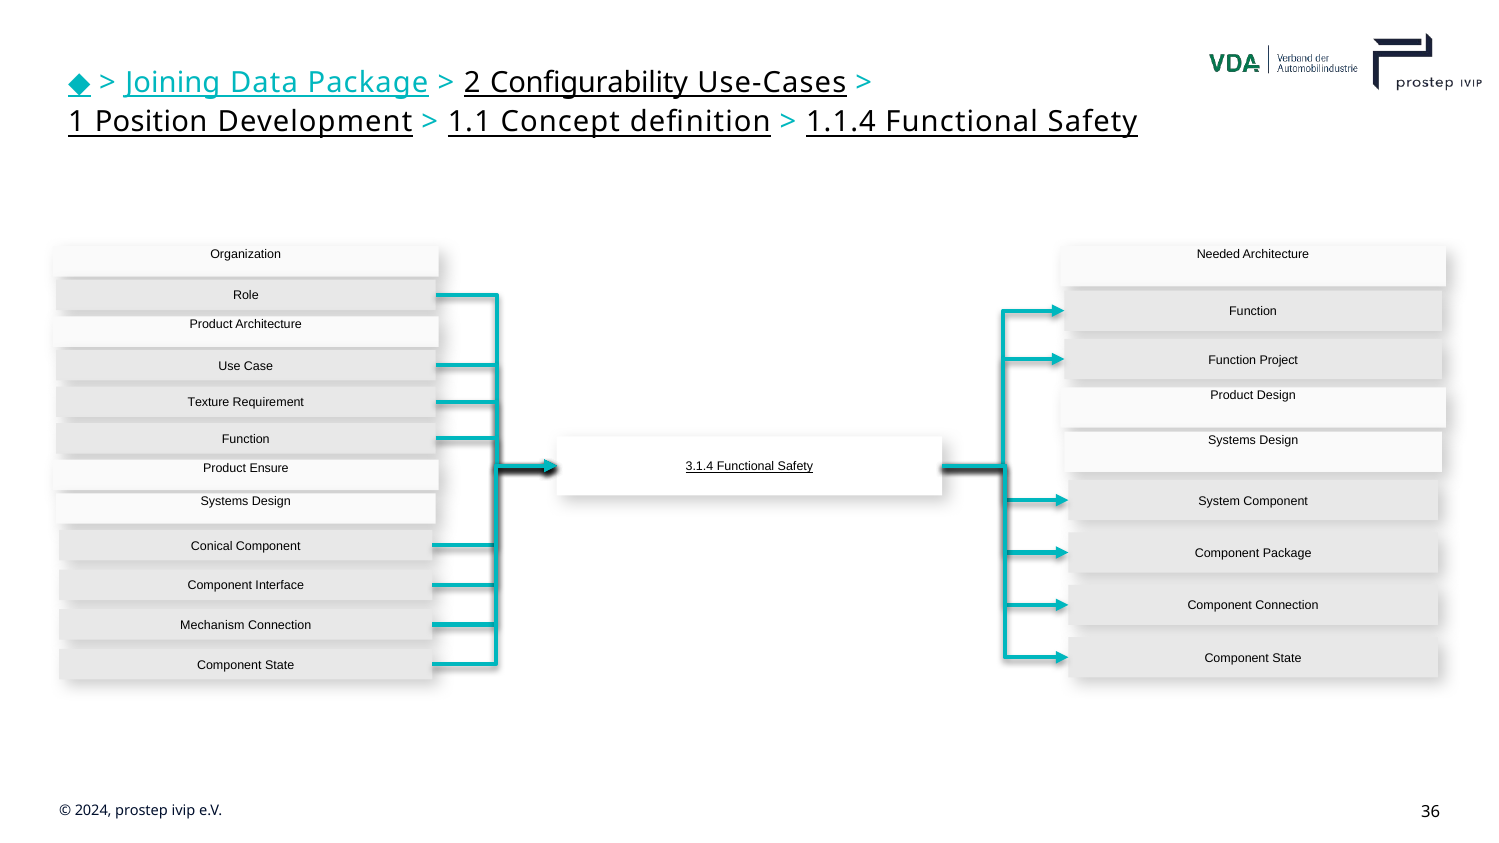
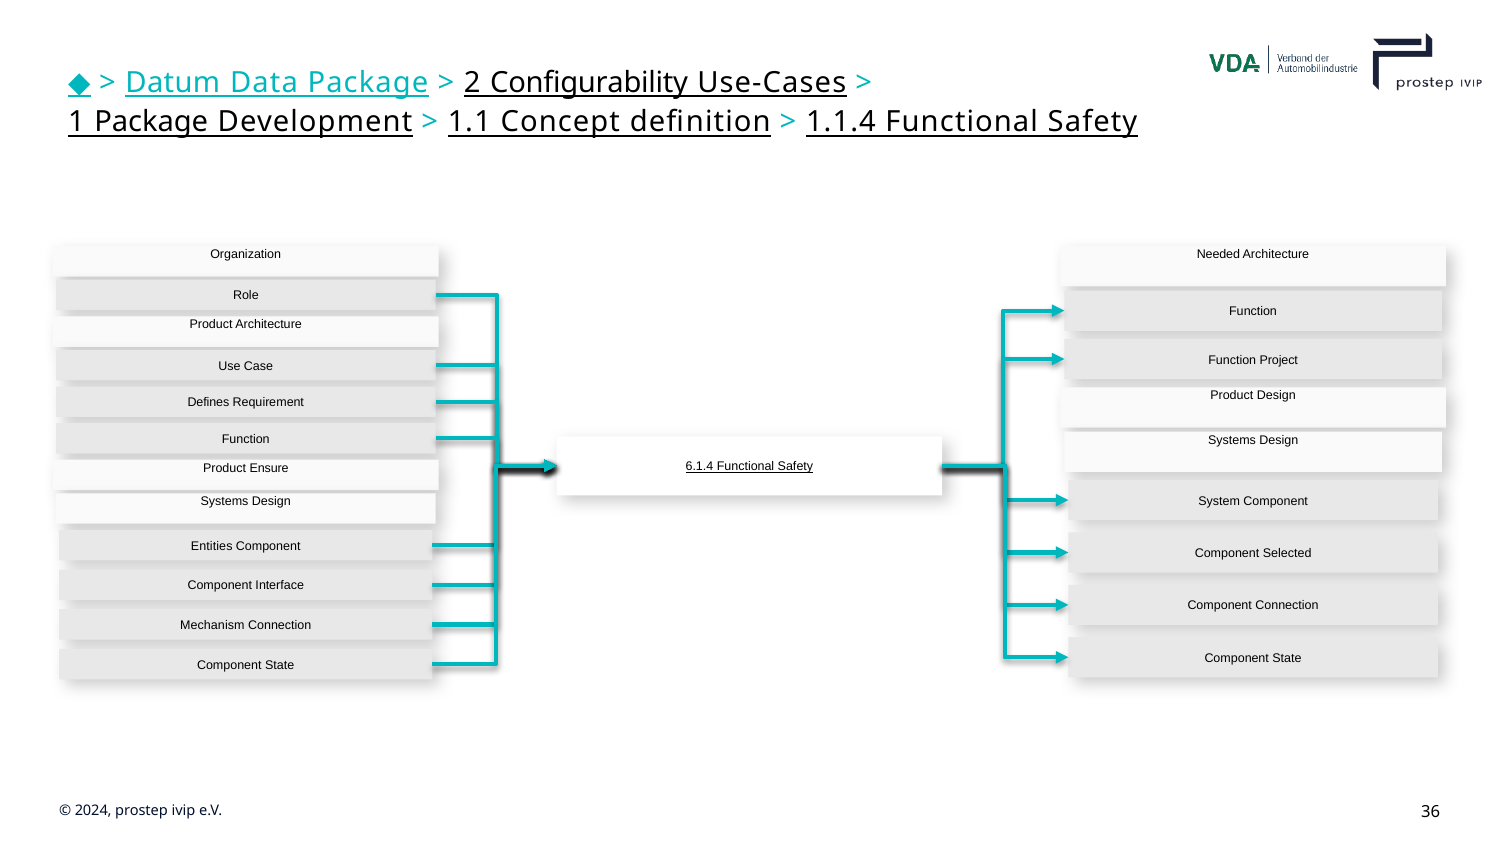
Joining: Joining -> Datum (173, 83)
1 Position: Position -> Package (151, 122)
Texture: Texture -> Defines (208, 403)
3.1.4: 3.1.4 -> 6.1.4 (699, 467)
Conical: Conical -> Entities (212, 546)
Component Package: Package -> Selected (1287, 554)
